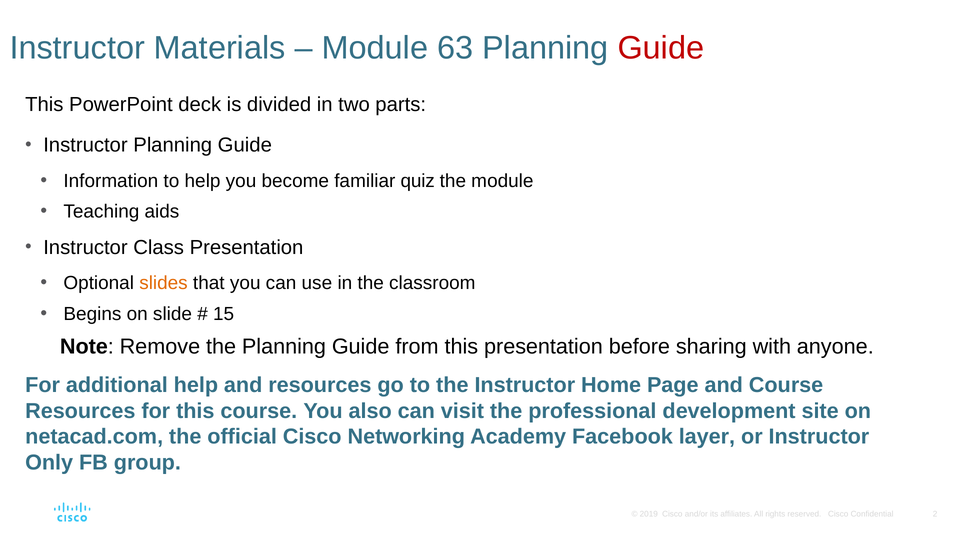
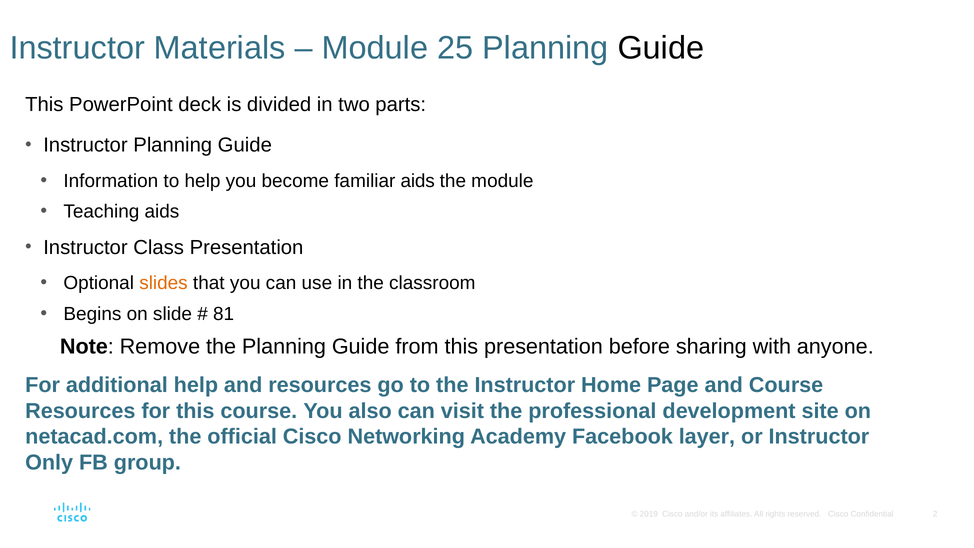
63: 63 -> 25 (455, 48)
Guide colour: red -> black (661, 48)
familiar quiz: quiz -> aids (418, 181)
15: 15 -> 81 (224, 314)
